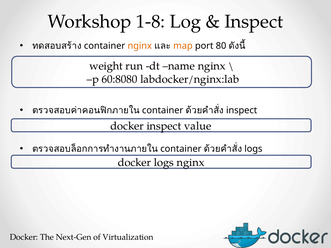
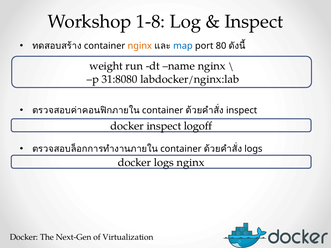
map colour: orange -> blue (183, 46)
60:8080: 60:8080 -> 31:8080 (120, 79)
value: value -> logoff (198, 126)
